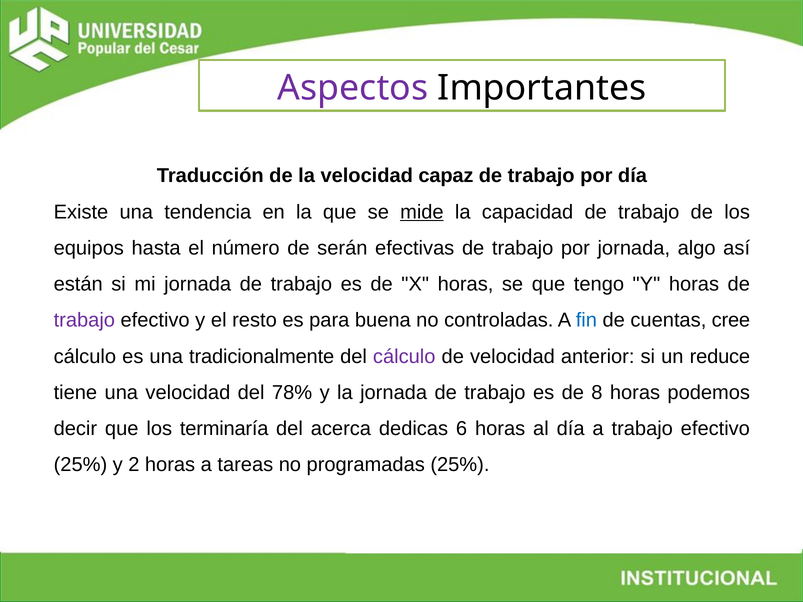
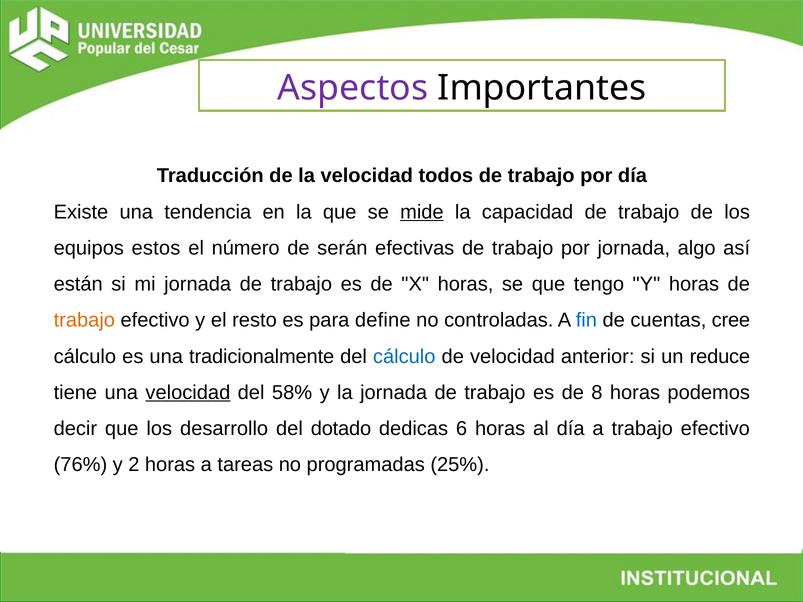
capaz: capaz -> todos (446, 176)
hasta: hasta -> estos (156, 248)
trabajo colour: purple -> orange (84, 320)
buena: buena -> define (383, 320)
cálculo colour: purple -> blue (404, 357)
velocidad underline: none -> present (188, 393)
78%: 78% -> 58% (292, 393)
terminaría: terminaría -> desarrollo (224, 429)
acerca: acerca -> dotado (341, 429)
25%: 25% -> 76% (80, 465)
